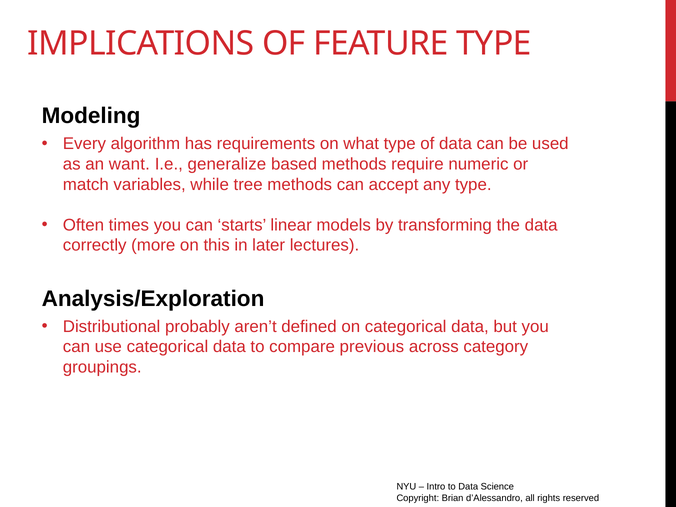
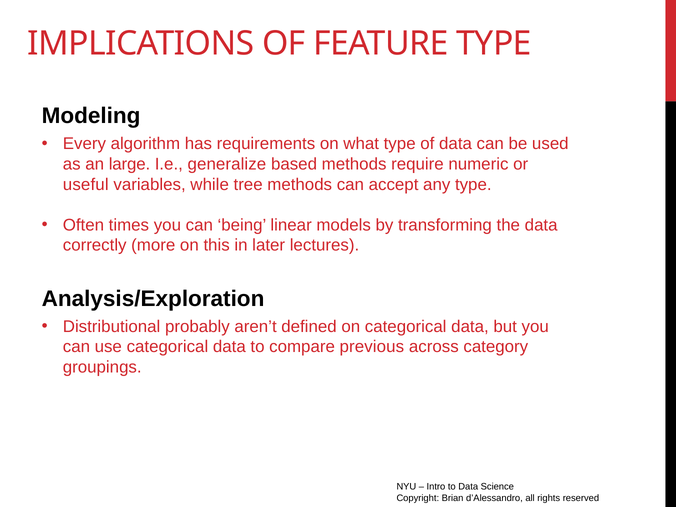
want: want -> large (129, 164)
match: match -> useful (86, 184)
starts: starts -> being (242, 225)
